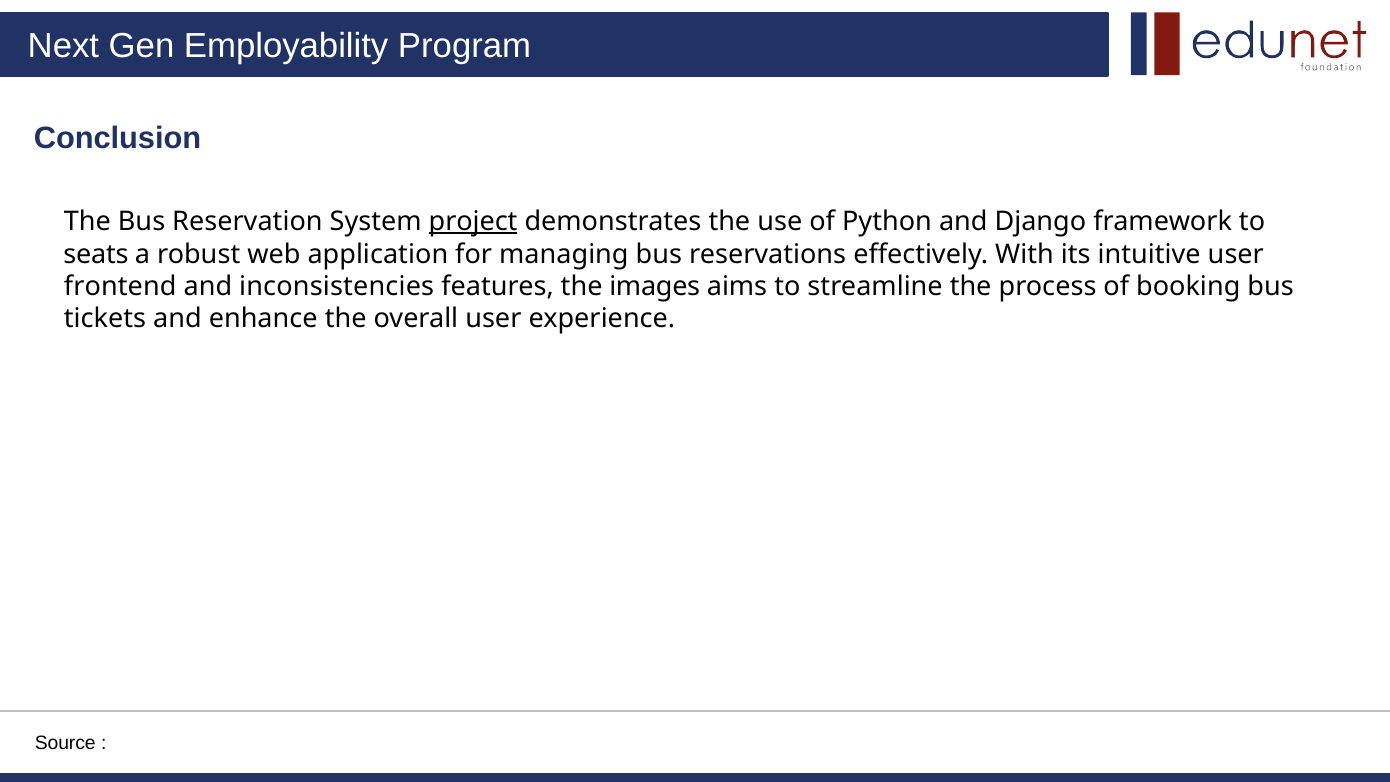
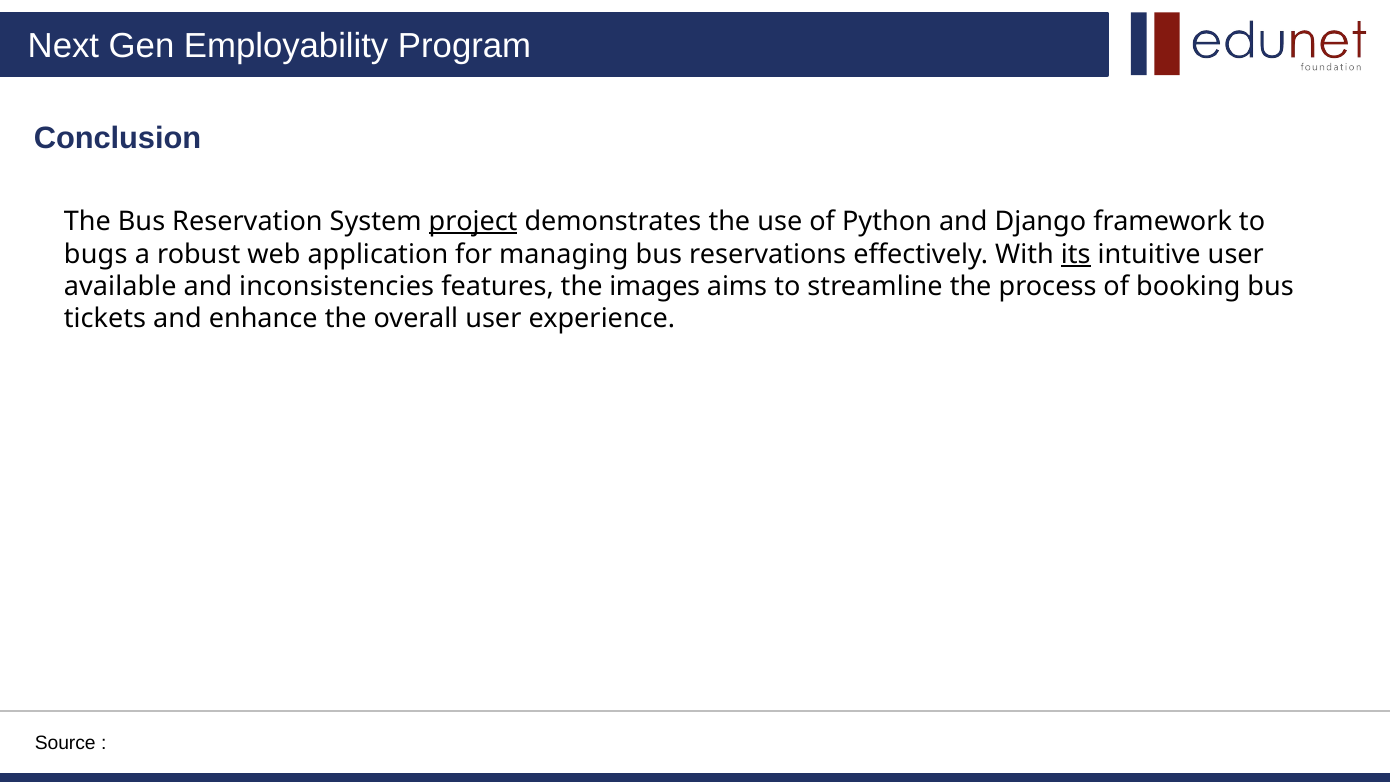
seats: seats -> bugs (96, 254)
its underline: none -> present (1076, 254)
frontend: frontend -> available (120, 287)
